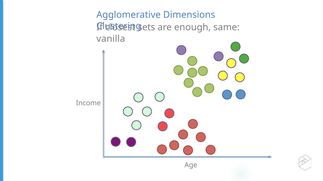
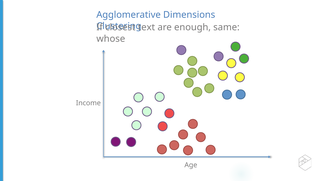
sets: sets -> text (146, 28)
vanilla: vanilla -> whose (111, 39)
